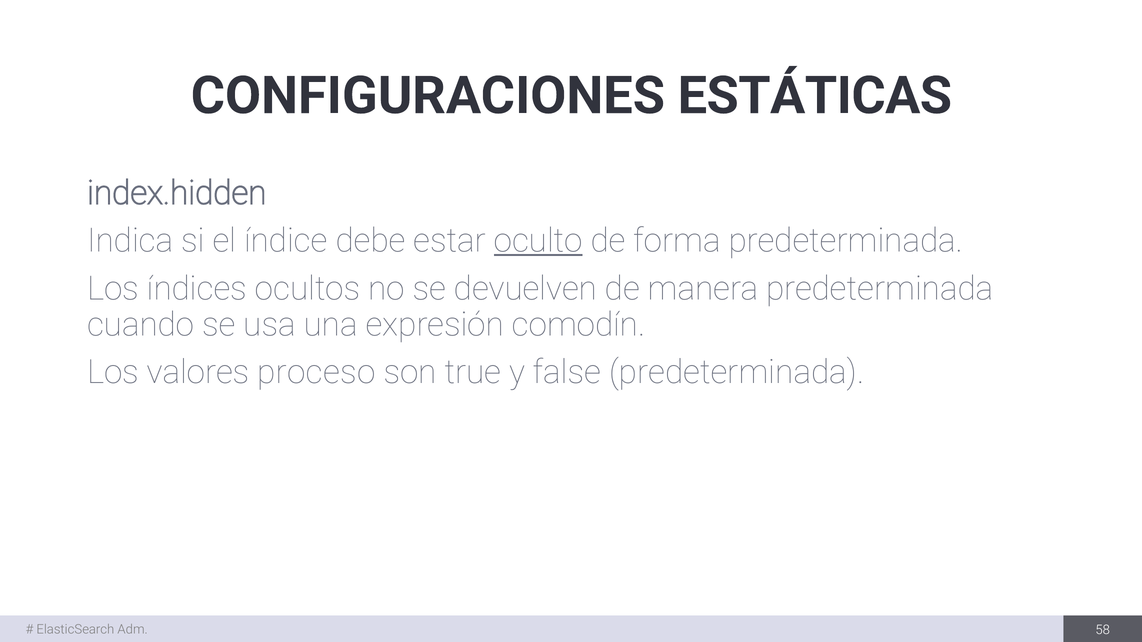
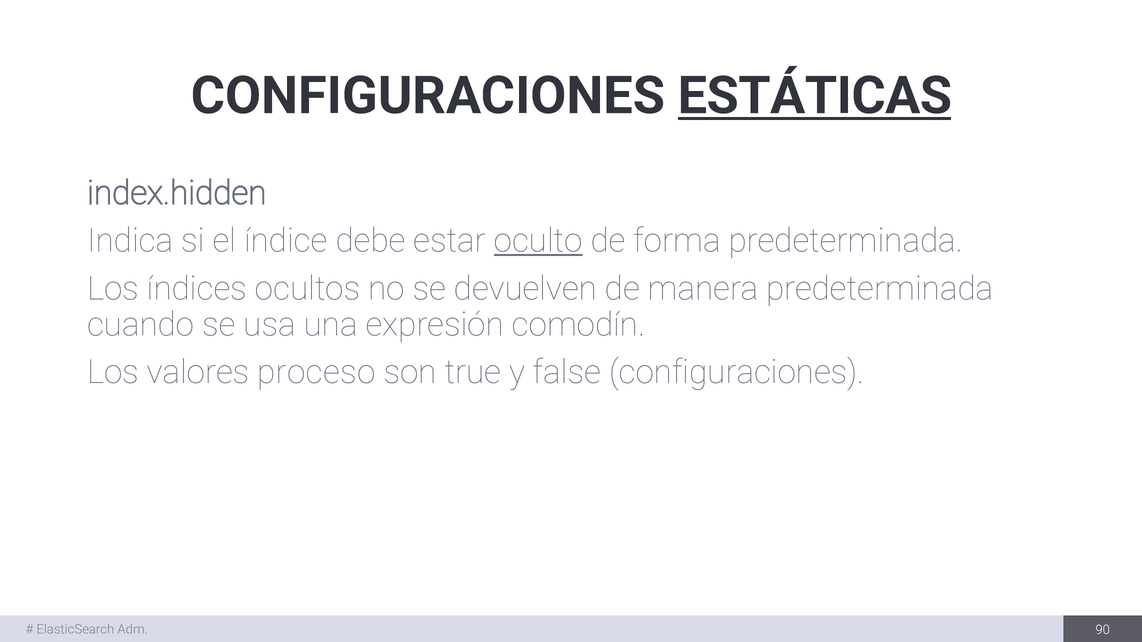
ESTÁTICAS underline: none -> present (815, 96)
false predeterminada: predeterminada -> configuraciones (737, 373)
58: 58 -> 90 (1103, 630)
